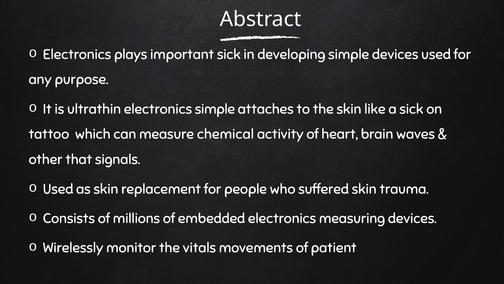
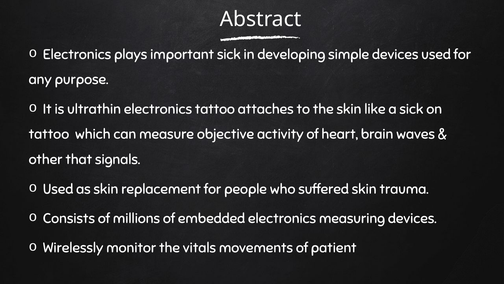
electronics simple: simple -> tattoo (215, 109)
chemical: chemical -> objective (226, 134)
